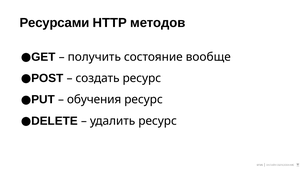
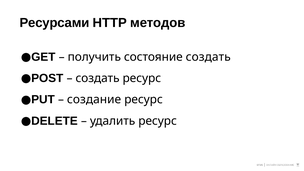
состояние вообще: вообще -> создать (208, 57)
обучения: обучения -> создание (94, 100)
